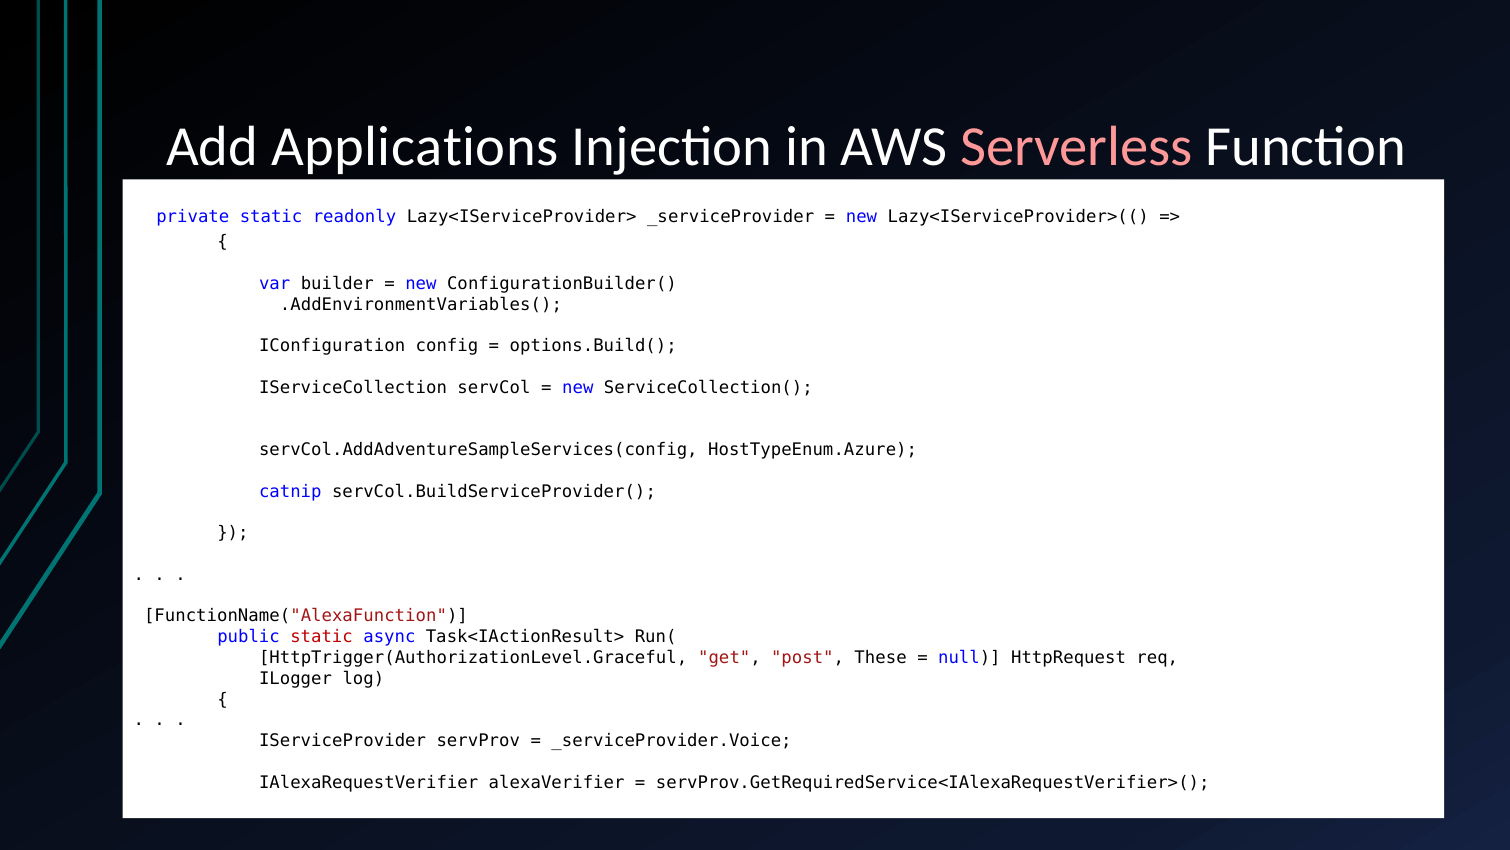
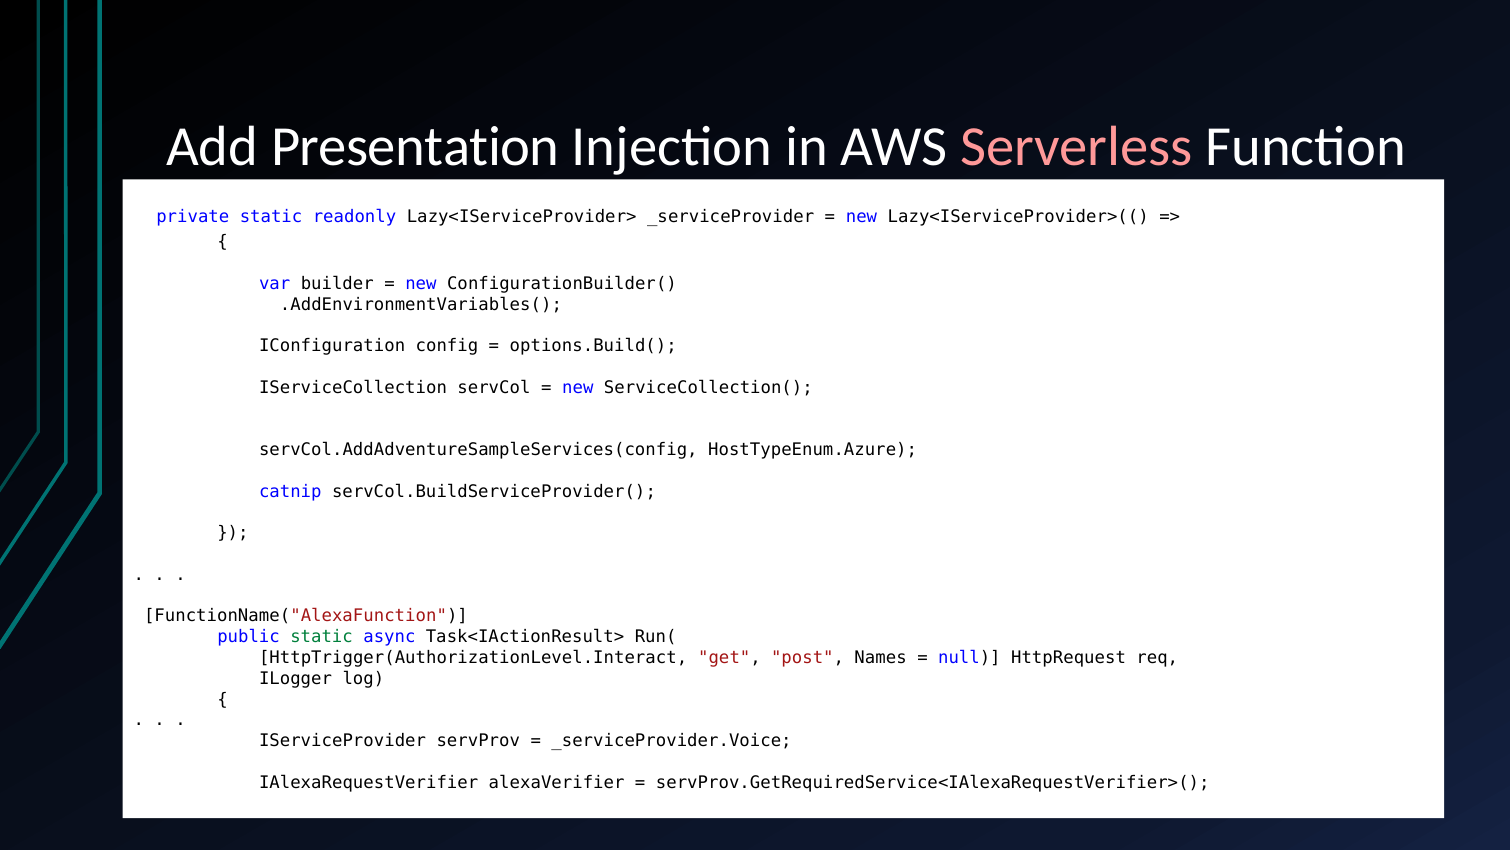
Applications: Applications -> Presentation (415, 147)
static colour: red -> green (322, 637)
HttpTrigger(AuthorizationLevel.Graceful: HttpTrigger(AuthorizationLevel.Graceful -> HttpTrigger(AuthorizationLevel.Interact (473, 657)
These: These -> Names (881, 657)
